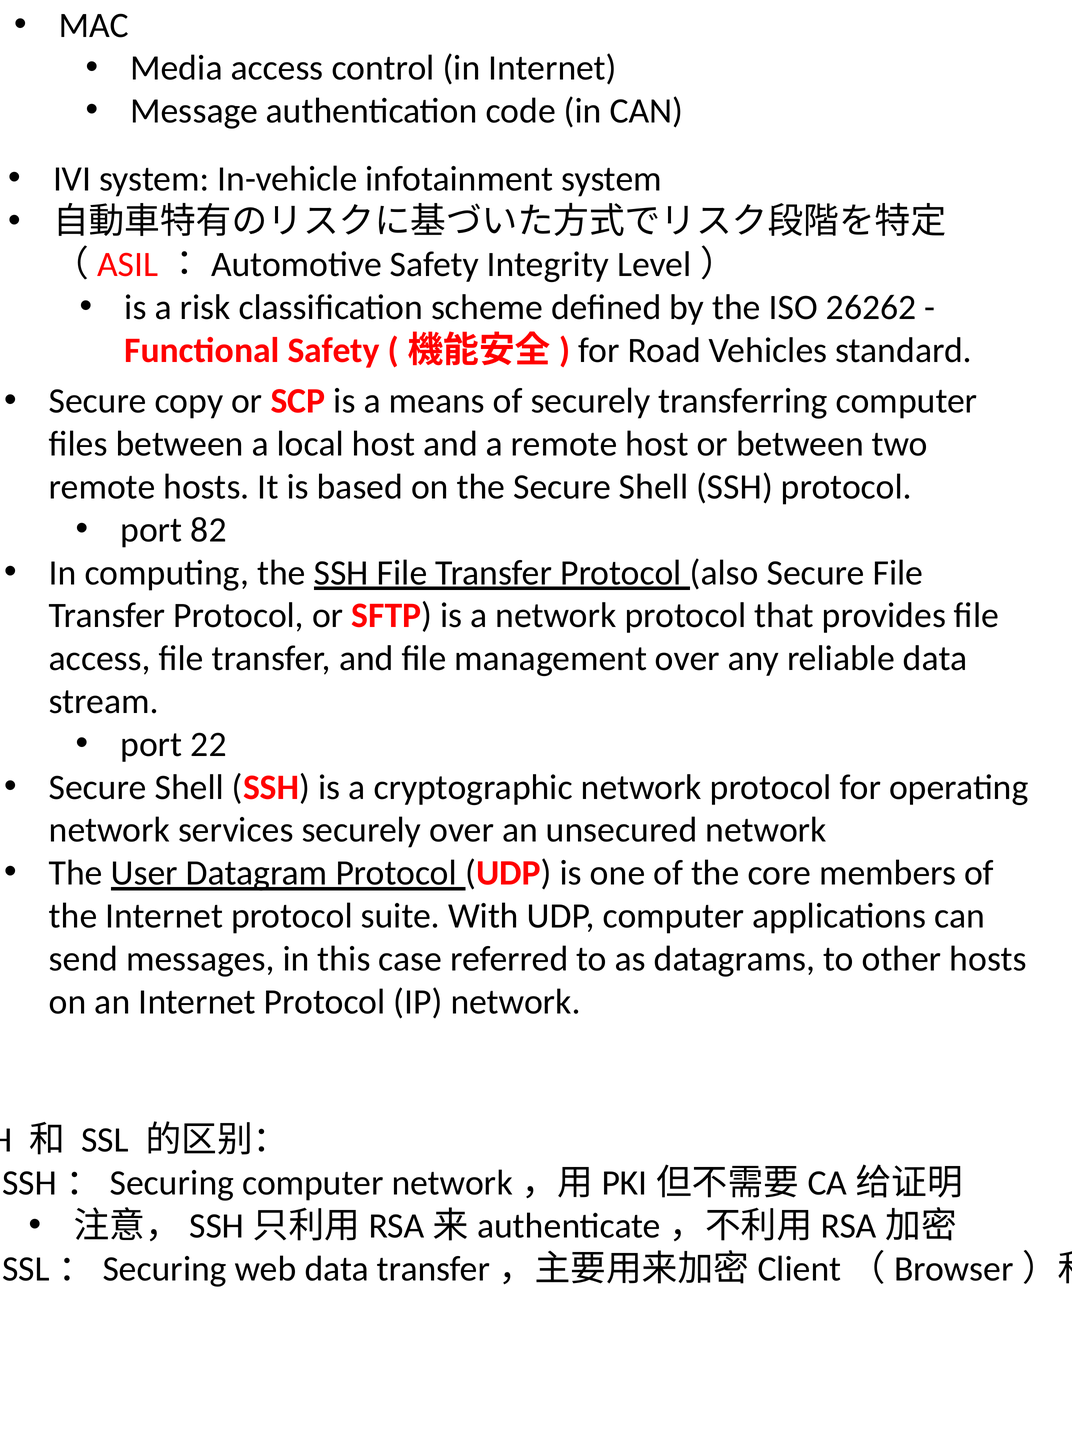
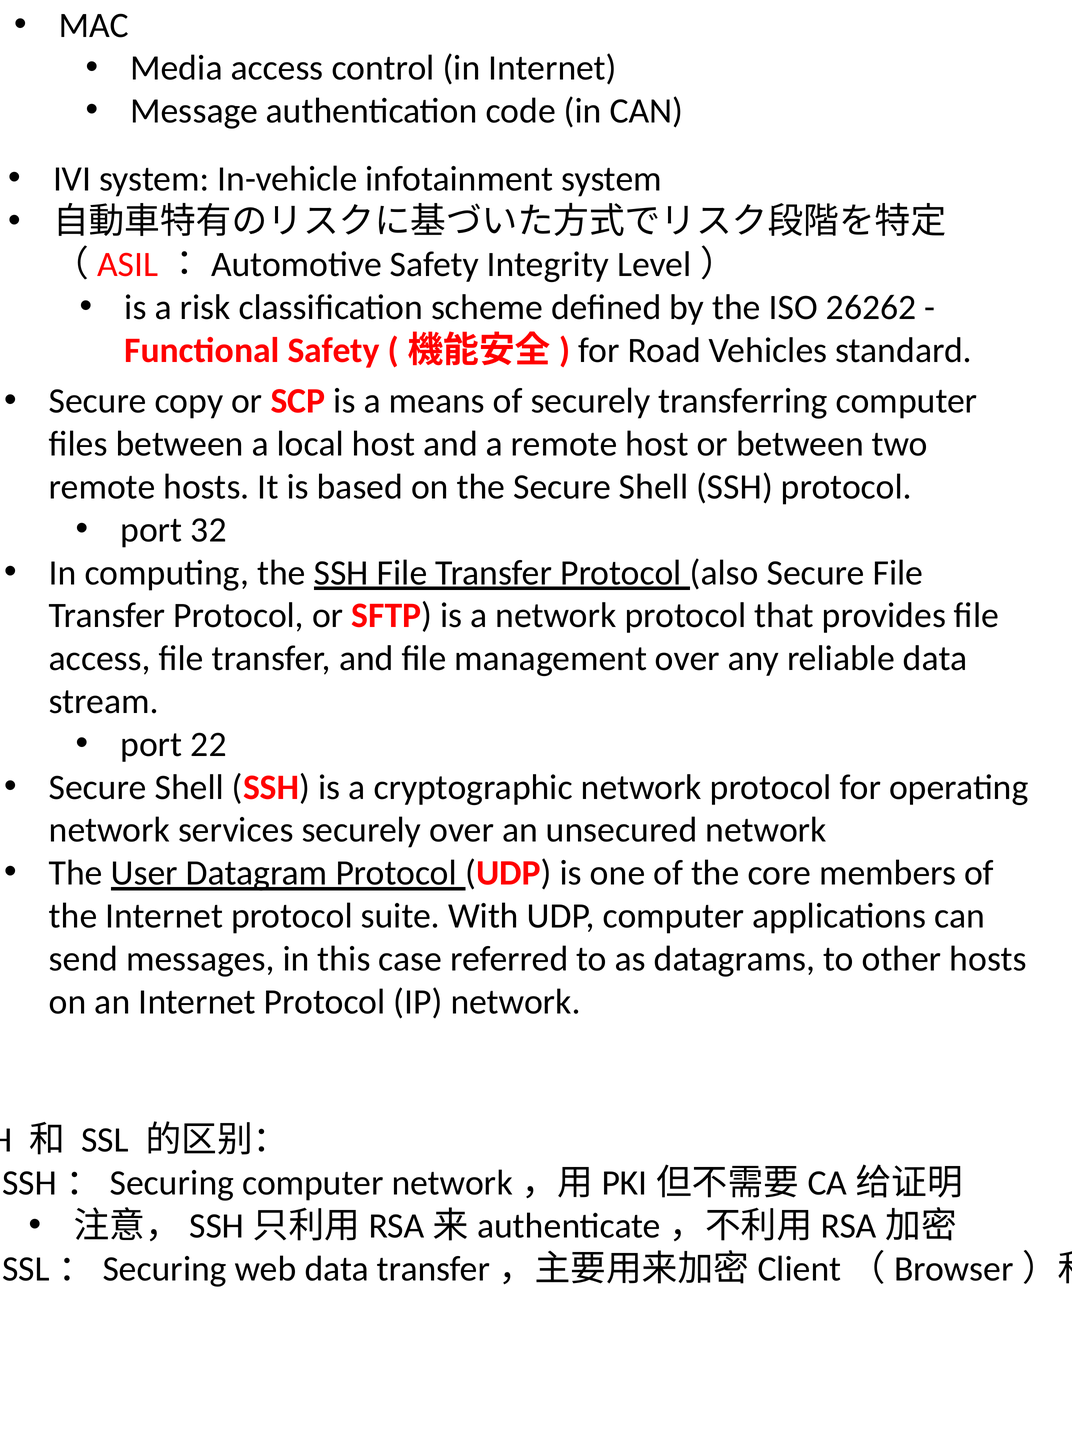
82: 82 -> 32 (209, 530)
